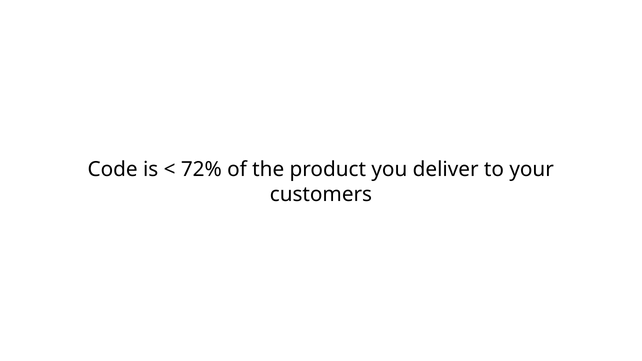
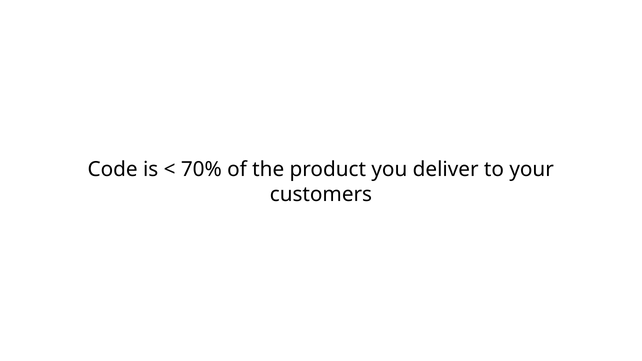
72%: 72% -> 70% (201, 170)
